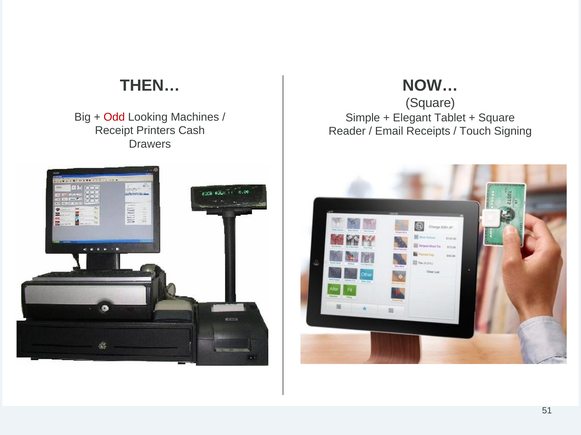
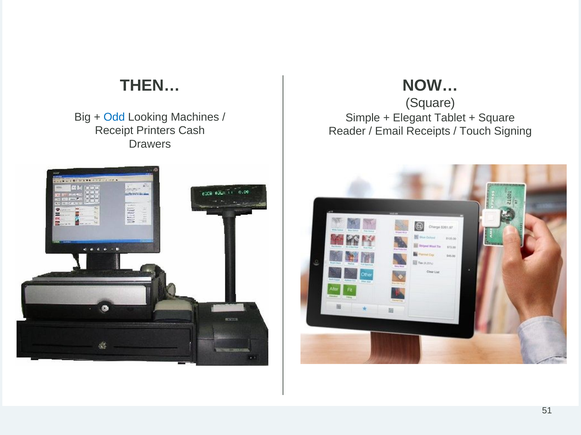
Odd colour: red -> blue (114, 117)
